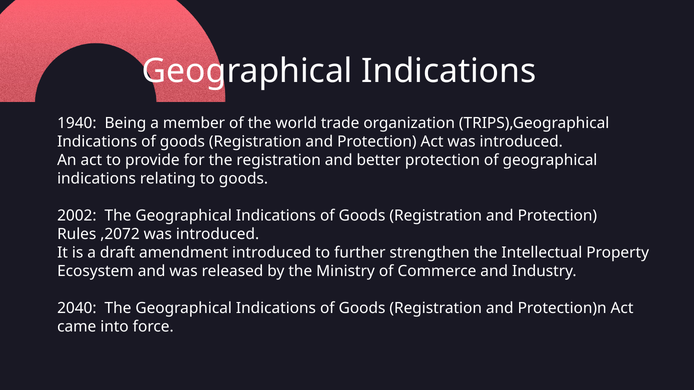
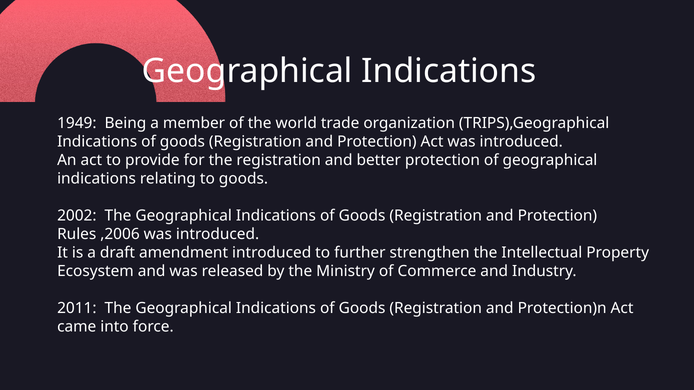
1940: 1940 -> 1949 (77, 123)
,2072: ,2072 -> ,2006 (120, 235)
2040: 2040 -> 2011 (77, 309)
